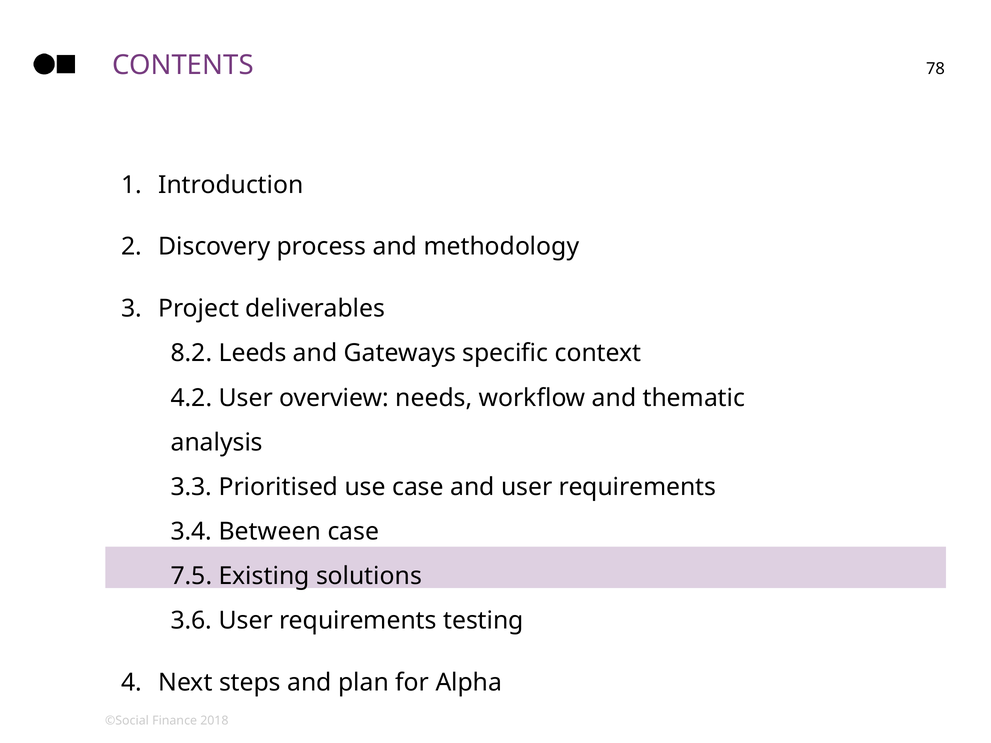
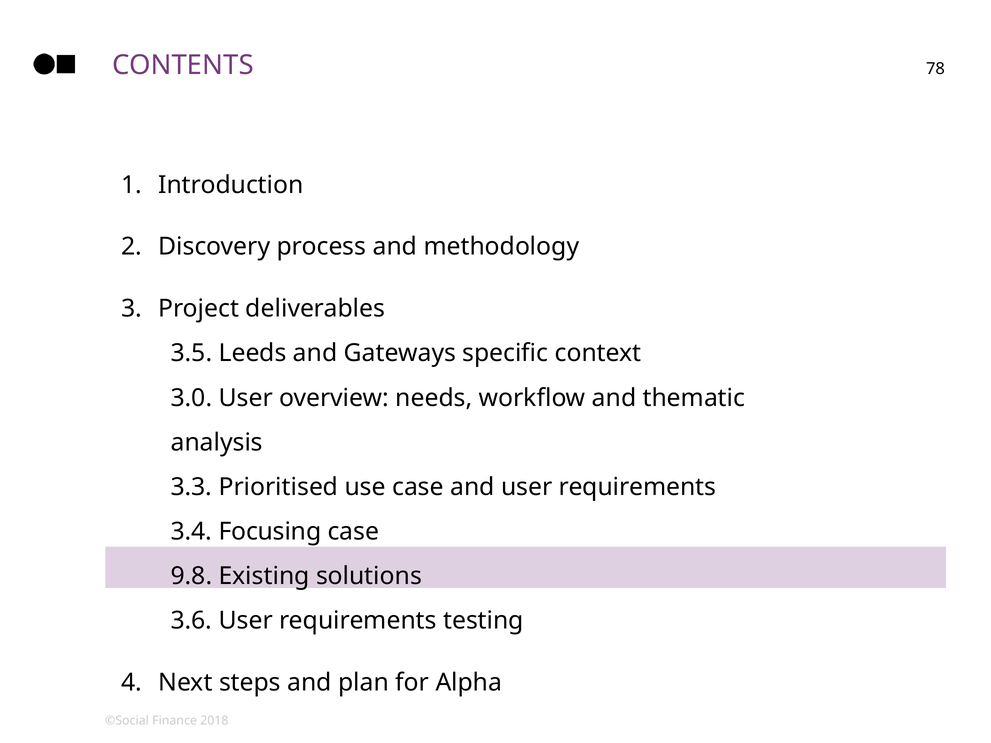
8.2: 8.2 -> 3.5 (191, 353)
4.2: 4.2 -> 3.0 (191, 398)
Between: Between -> Focusing (270, 532)
7.5: 7.5 -> 9.8 (191, 576)
